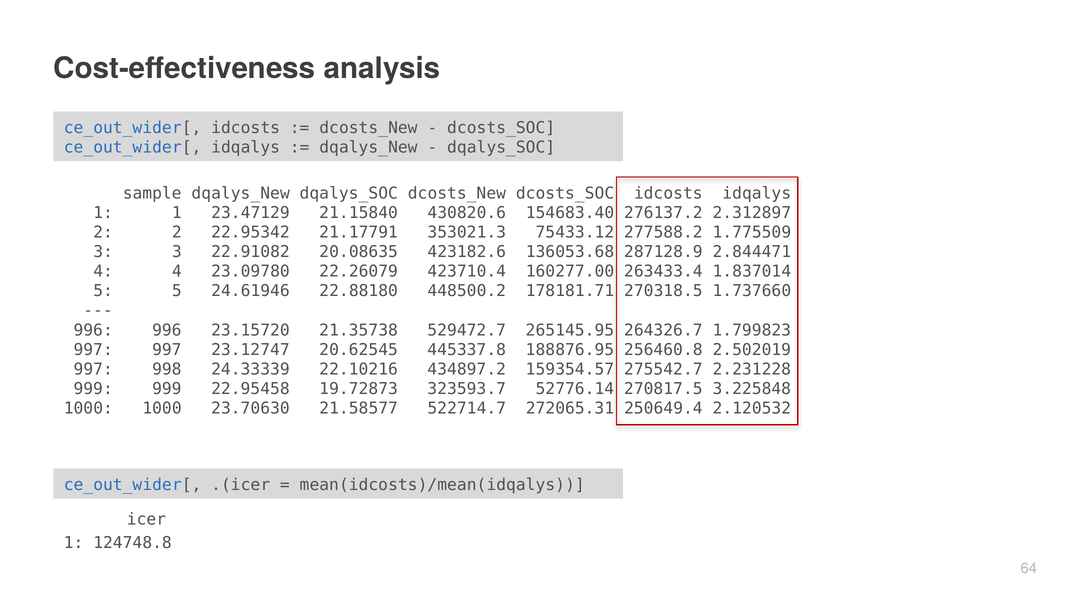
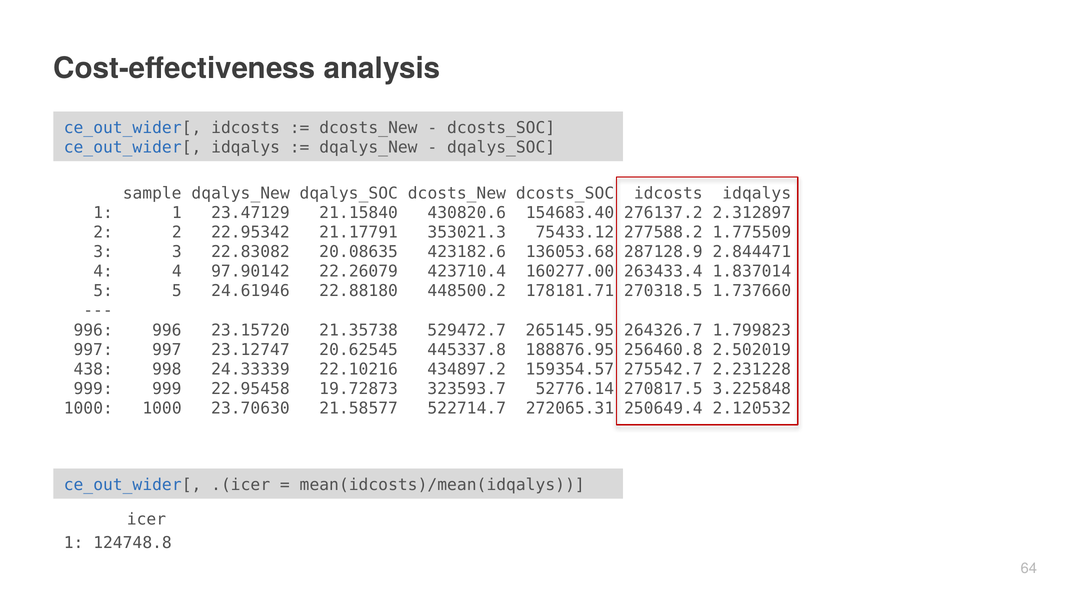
22.91082: 22.91082 -> 22.83082 (250, 252)
23.09780: 23.09780 -> 97.90142 (250, 271)
997: 997 -> 438 (93, 369)
